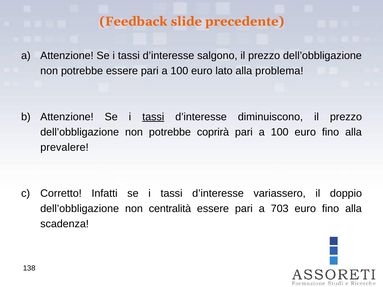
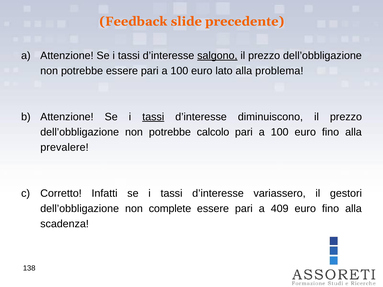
salgono underline: none -> present (217, 56)
coprirà: coprirà -> calcolo (213, 132)
doppio: doppio -> gestori (346, 194)
centralità: centralità -> complete (170, 209)
703: 703 -> 409 (280, 209)
